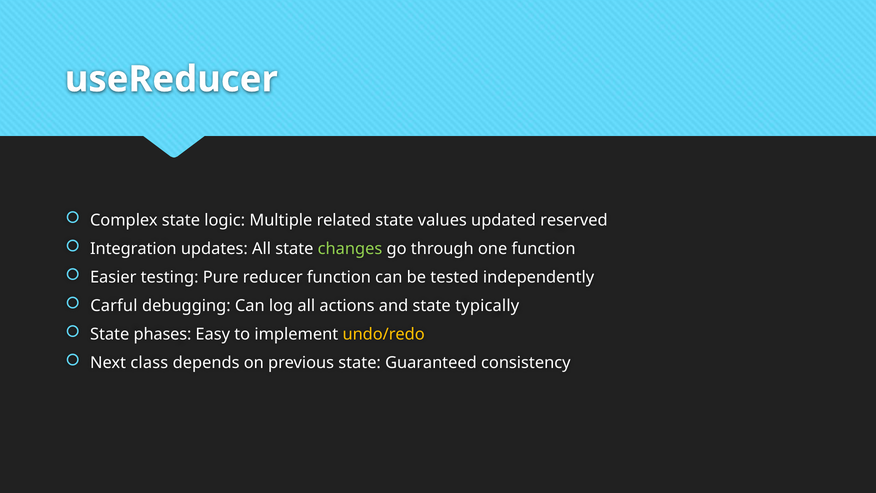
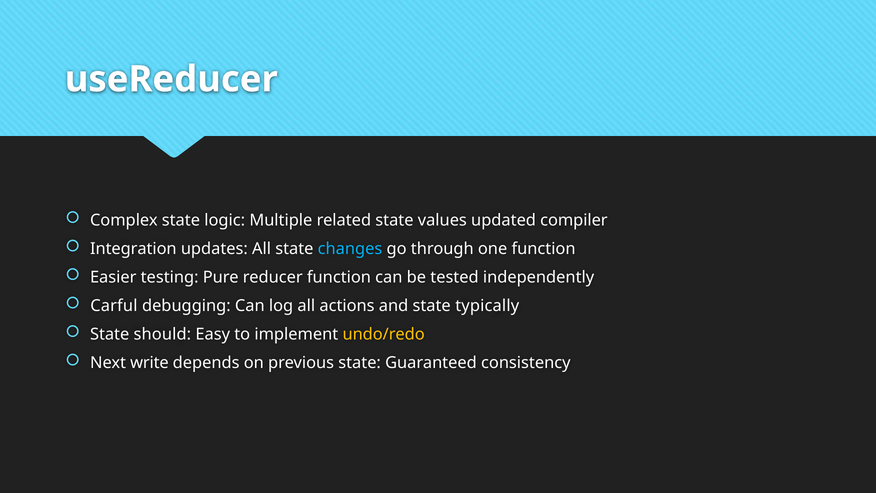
reserved: reserved -> compiler (574, 220)
changes colour: light green -> light blue (350, 249)
phases: phases -> should (162, 334)
class: class -> write (149, 363)
